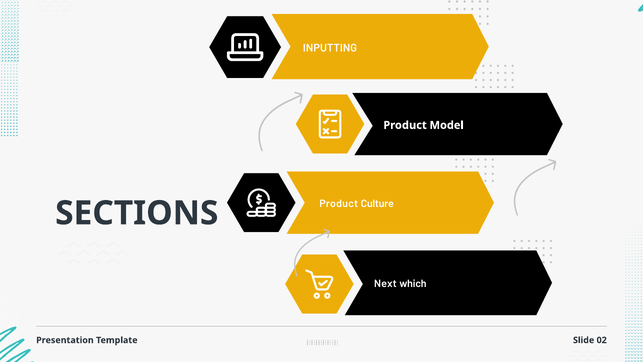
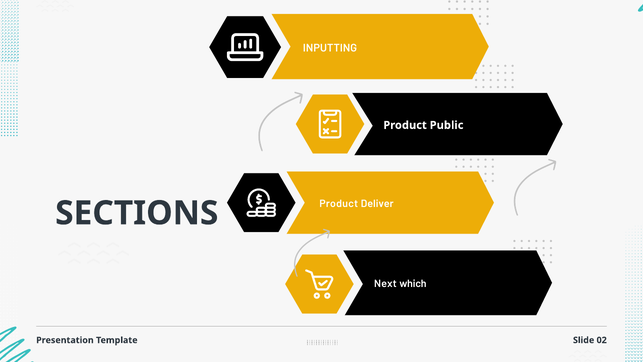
Model: Model -> Public (447, 125)
Culture: Culture -> Deliver (377, 204)
